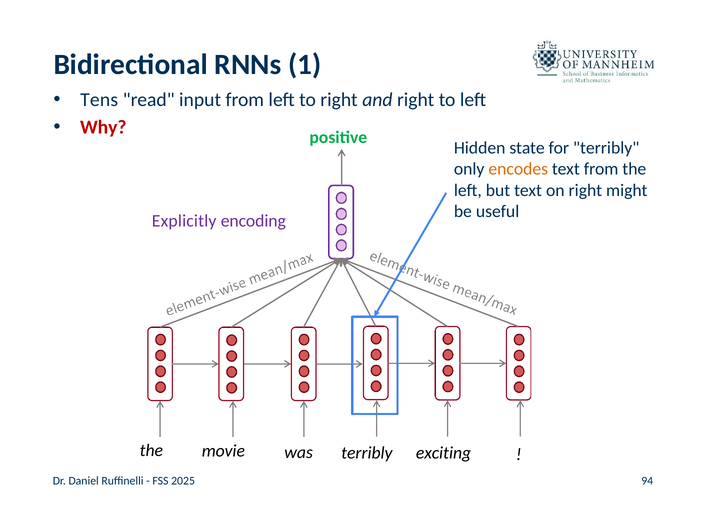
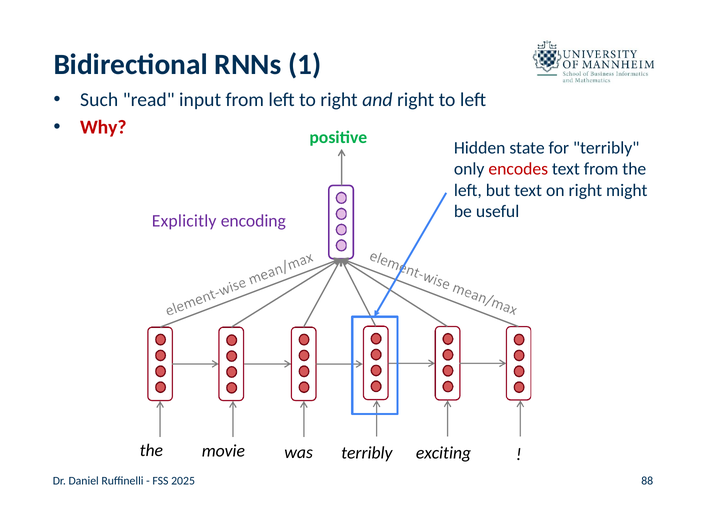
Tens: Tens -> Such (99, 100)
encodes colour: orange -> red (518, 169)
94: 94 -> 88 (647, 482)
